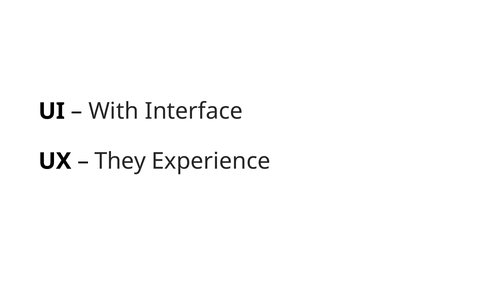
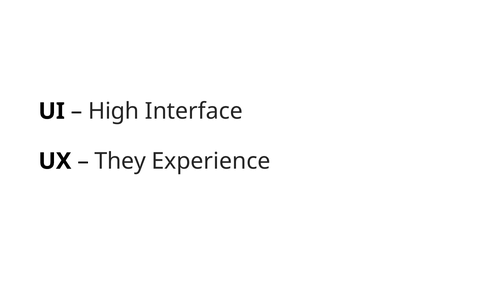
With: With -> High (114, 111)
